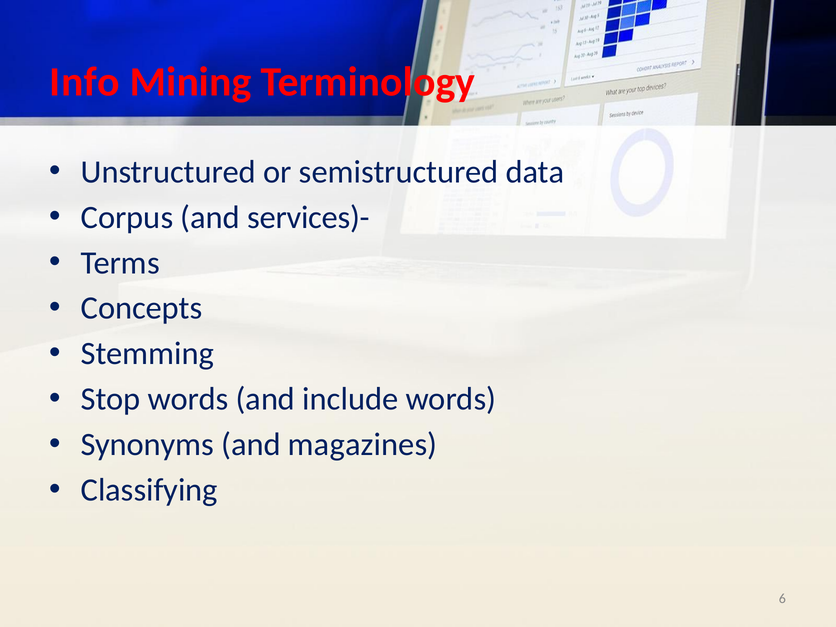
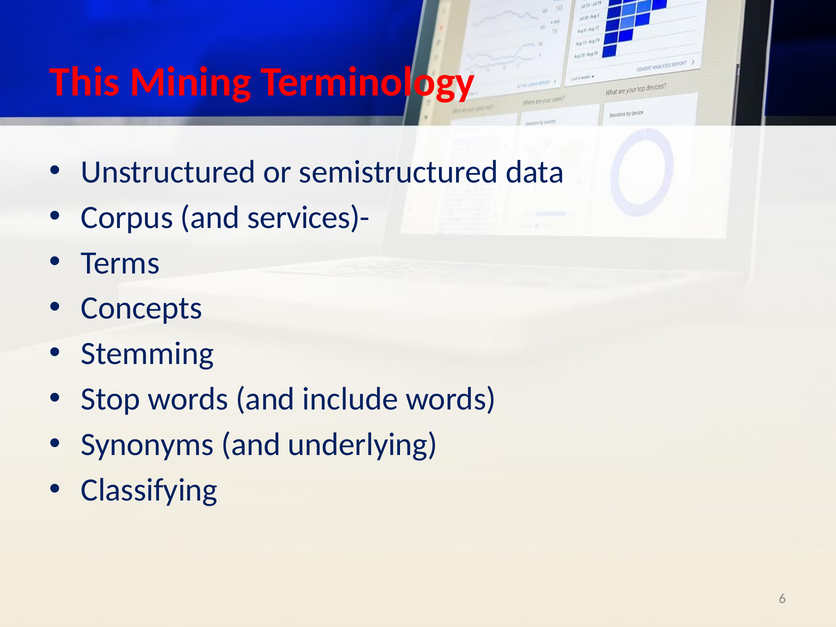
Info: Info -> This (85, 82)
magazines: magazines -> underlying (363, 445)
